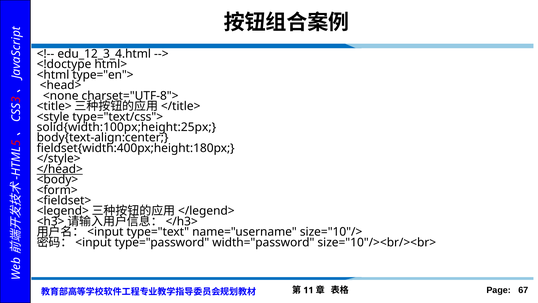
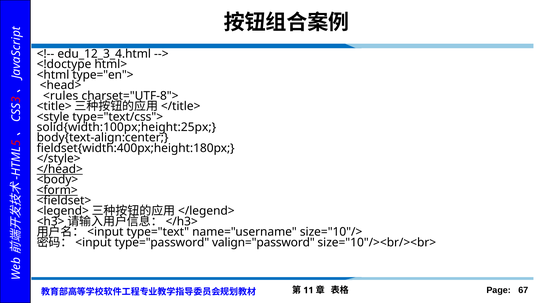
<none: <none -> <rules (61, 96)
<form> underline: none -> present (57, 190)
width="password: width="password -> valign="password (263, 242)
